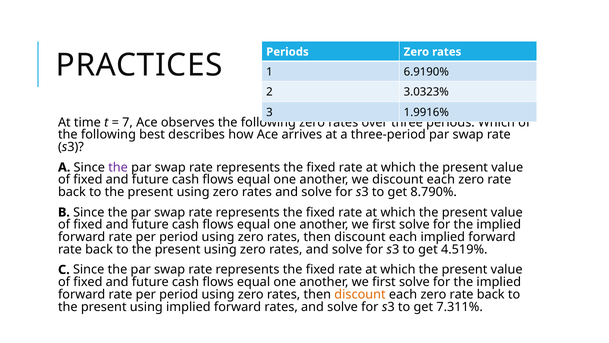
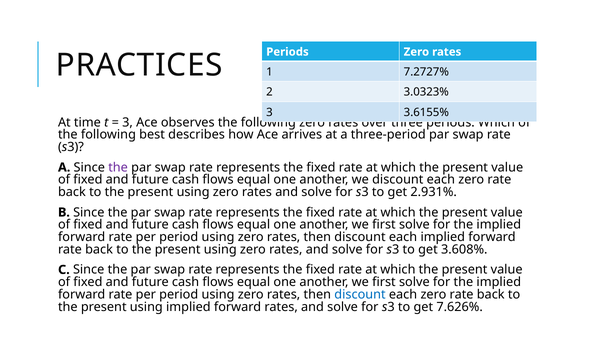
6.9190%: 6.9190% -> 7.2727% (426, 72)
1.9916%: 1.9916% -> 3.6155% (426, 112)
7: 7 -> 3 (128, 122)
8.790%: 8.790% -> 2.931% (434, 192)
4.519%: 4.519% -> 3.608% (464, 249)
discount colour: orange -> blue (360, 294)
7.311%: 7.311% -> 7.626% (460, 306)
